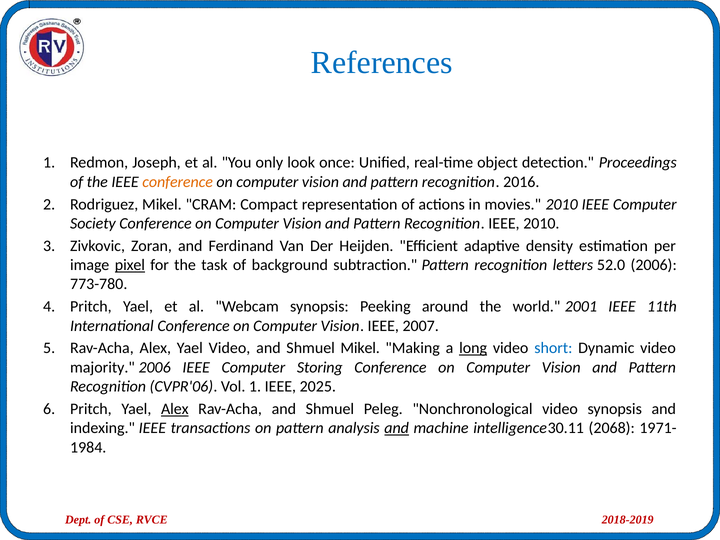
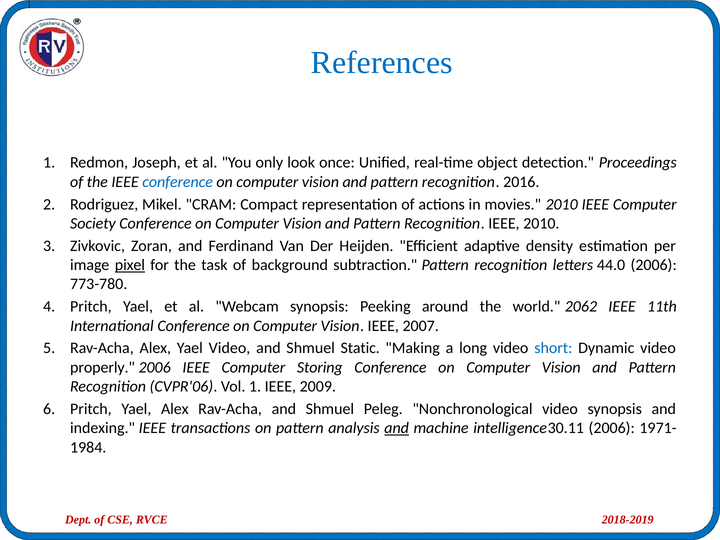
conference colour: orange -> blue (178, 182)
52.0: 52.0 -> 44.0 (611, 265)
2001: 2001 -> 2062 (581, 307)
Shmuel Mikel: Mikel -> Static (360, 348)
long underline: present -> none (473, 348)
majority: majority -> properly (103, 367)
2025: 2025 -> 2009 (318, 387)
Alex underline: present -> none (175, 409)
intelligence30.11 2068: 2068 -> 2006 (612, 428)
